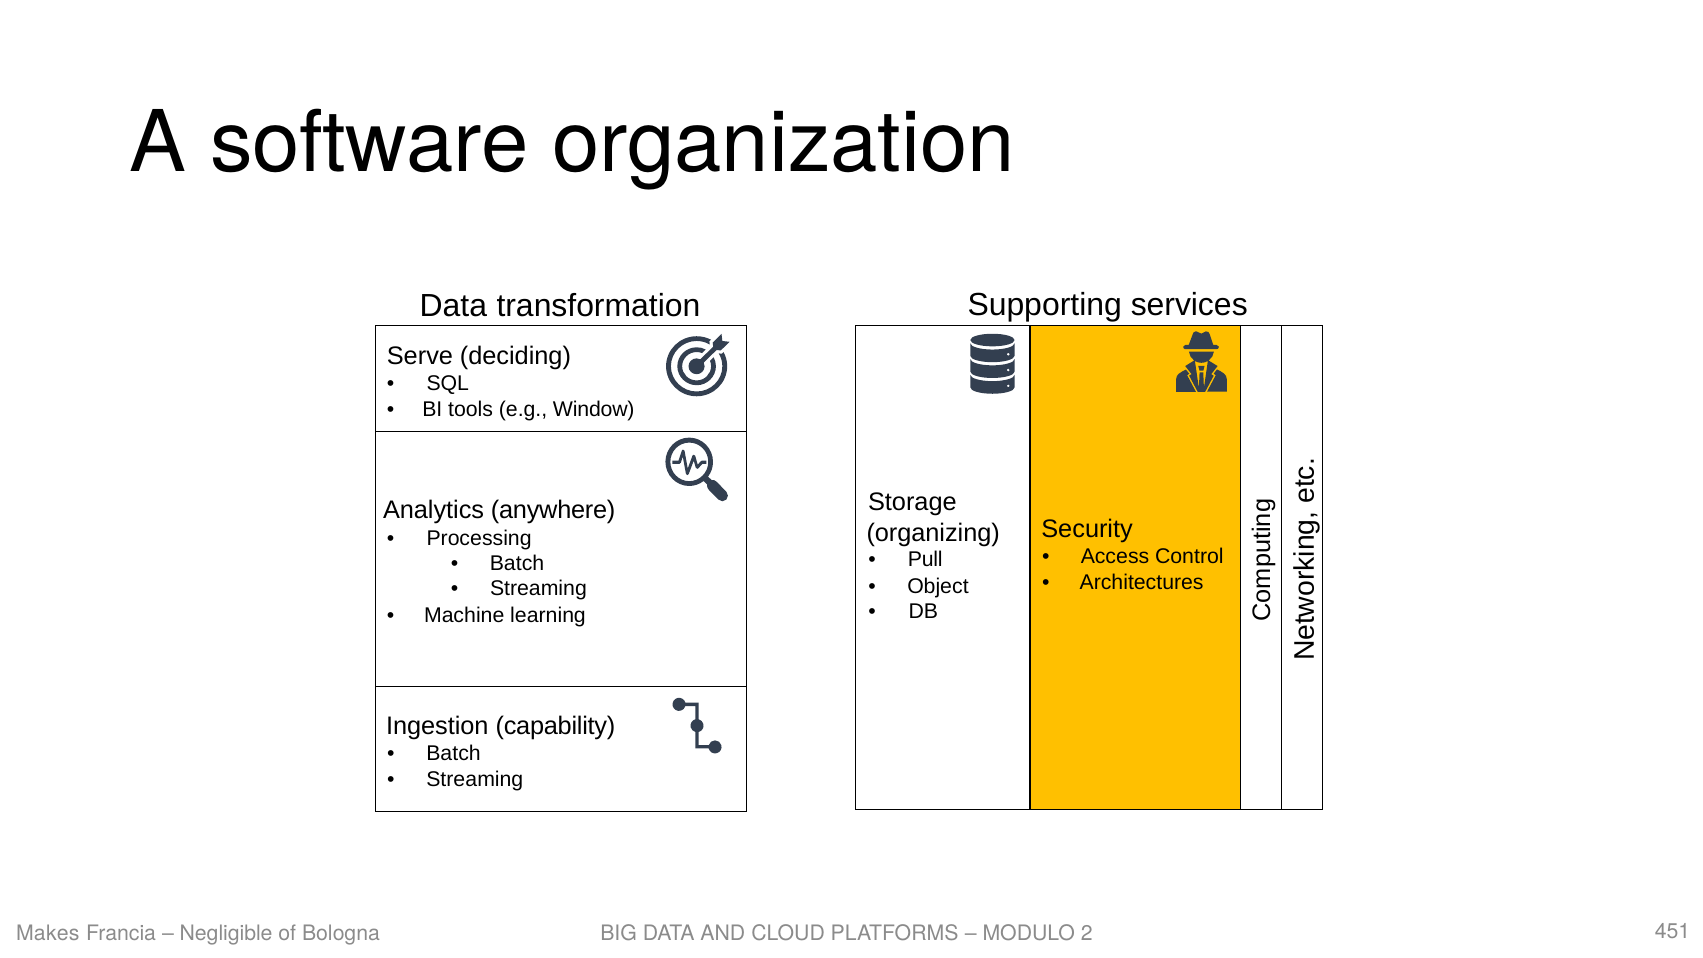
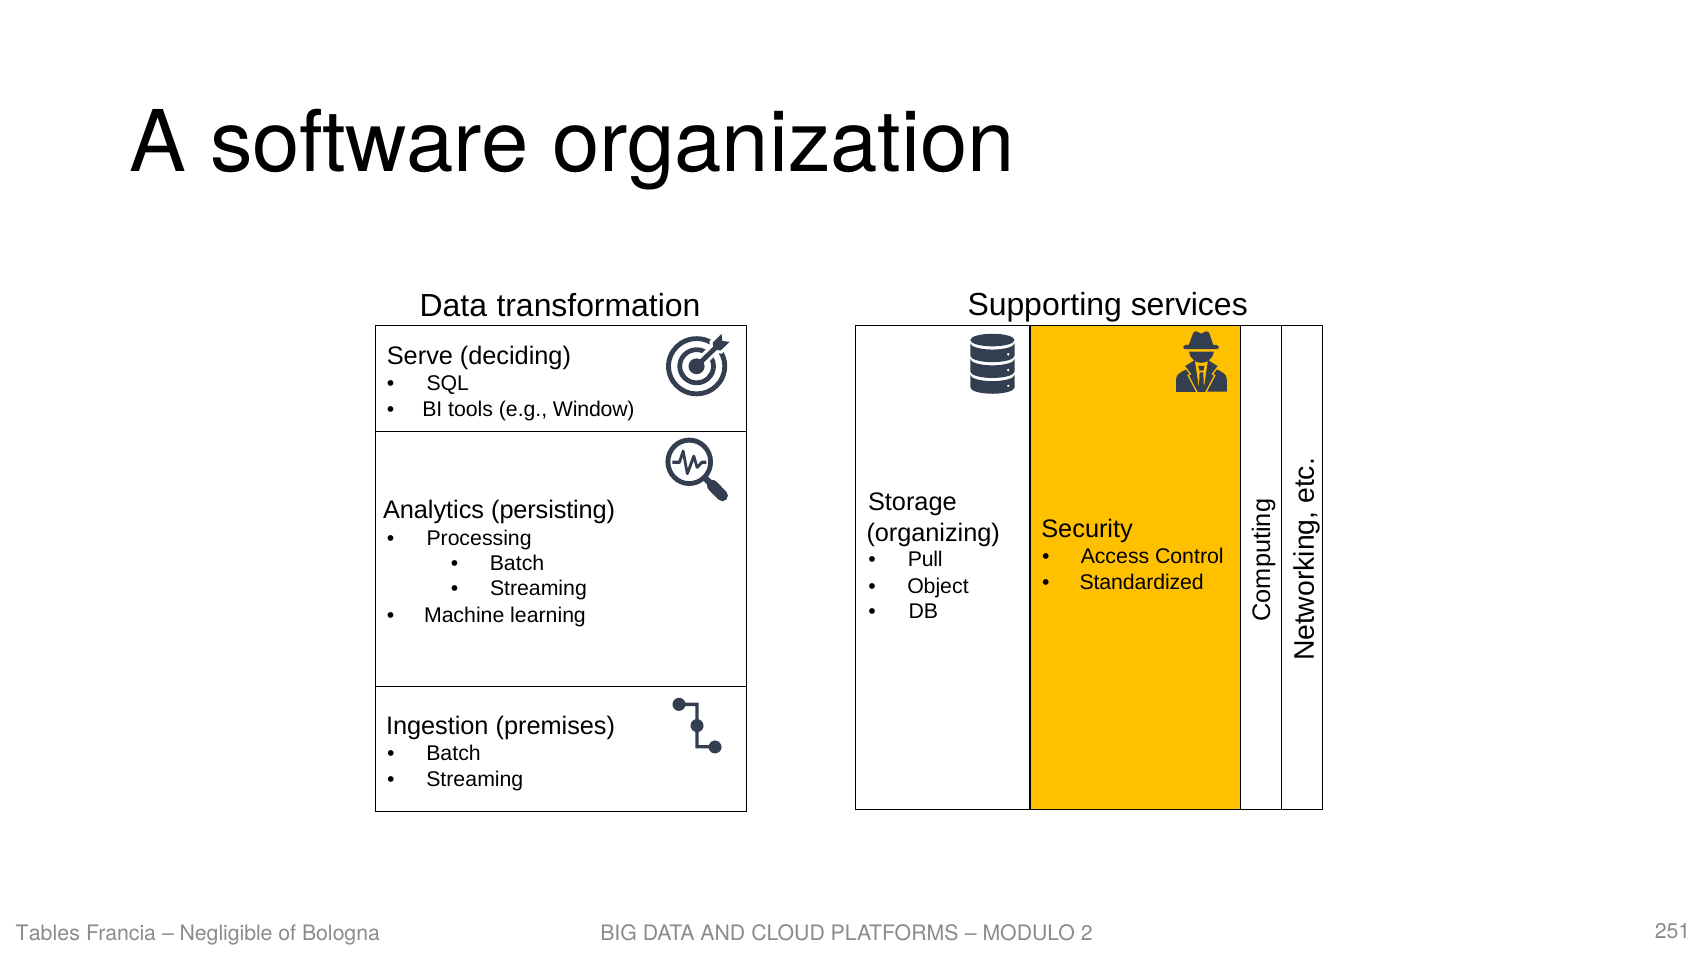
anywhere: anywhere -> persisting (553, 510)
Architectures: Architectures -> Standardized (1142, 582)
capability: capability -> premises (555, 726)
Makes: Makes -> Tables (48, 934)
451: 451 -> 251 (1673, 931)
